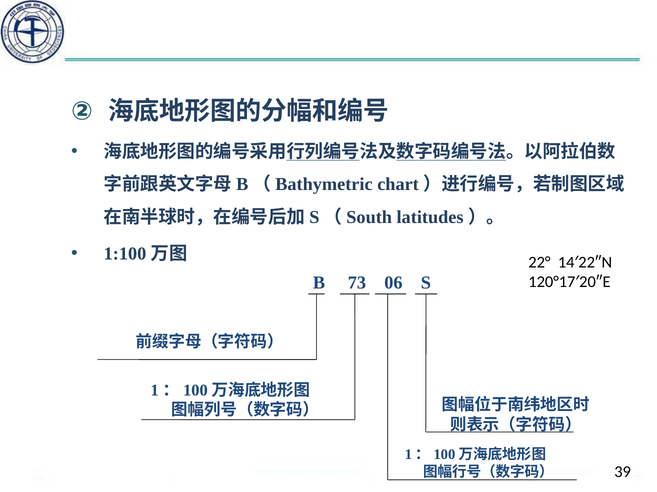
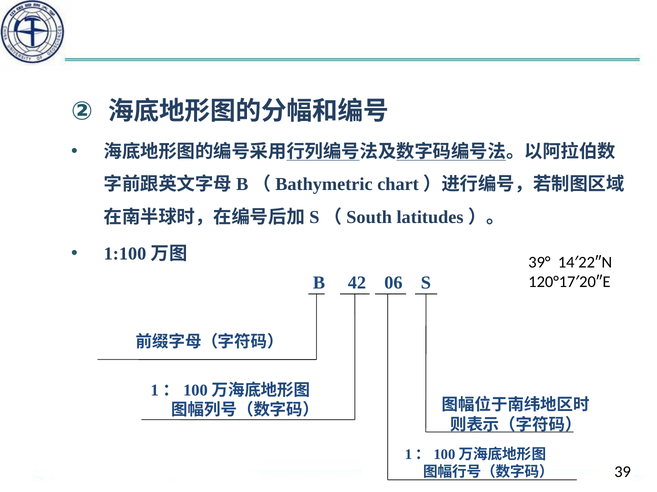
22°: 22° -> 39° (539, 263)
73: 73 -> 42 (357, 283)
